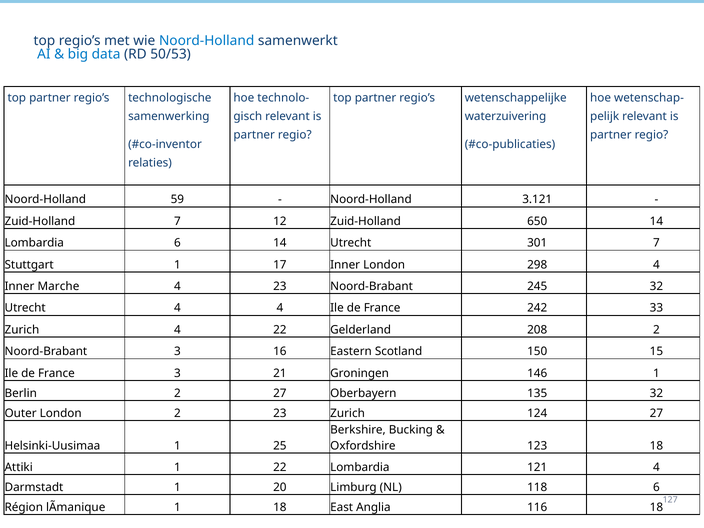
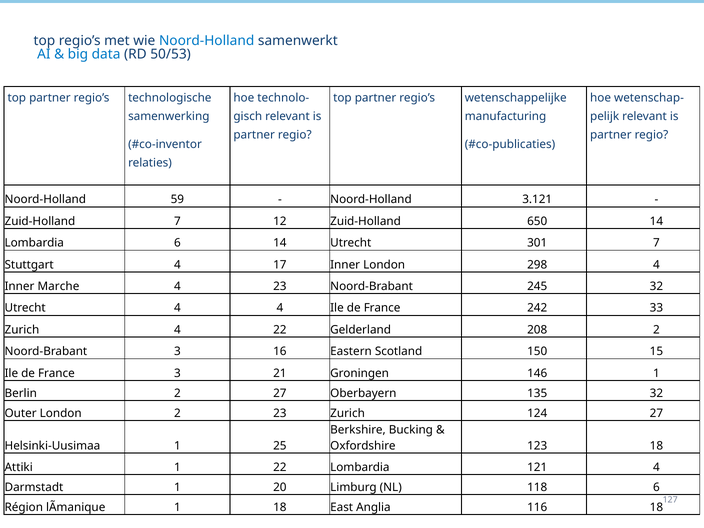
waterzuivering: waterzuivering -> manufacturing (506, 116)
Stuttgart 1: 1 -> 4 (177, 265)
